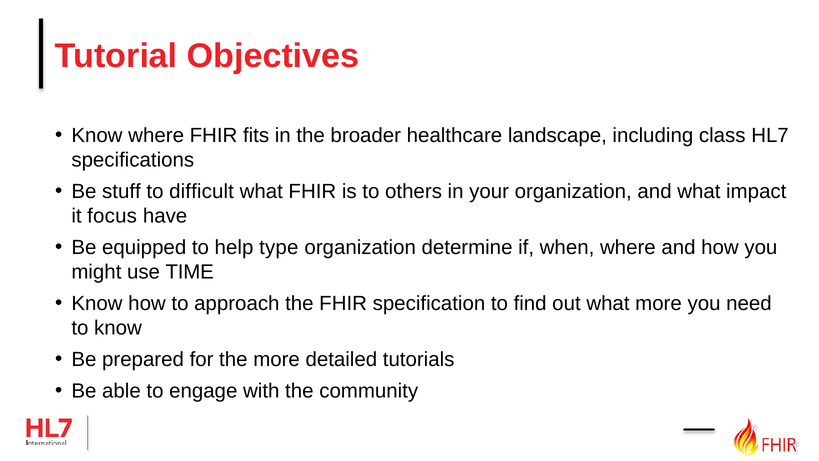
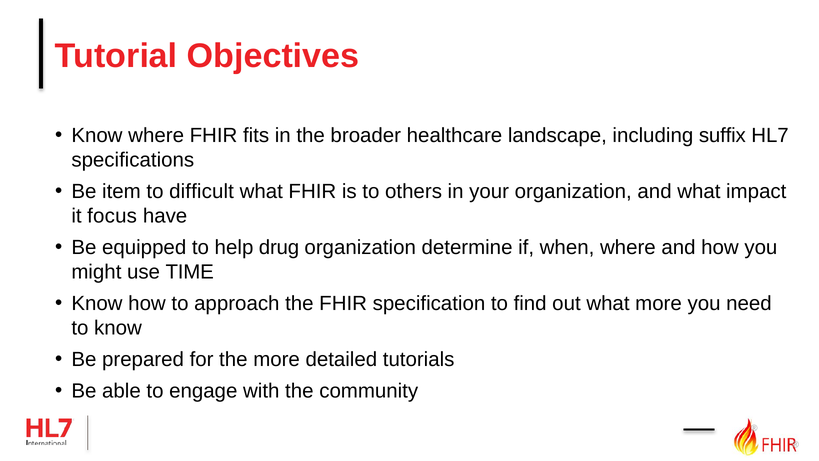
class: class -> suffix (722, 135)
stuff: stuff -> item (121, 191)
type: type -> drug (279, 247)
